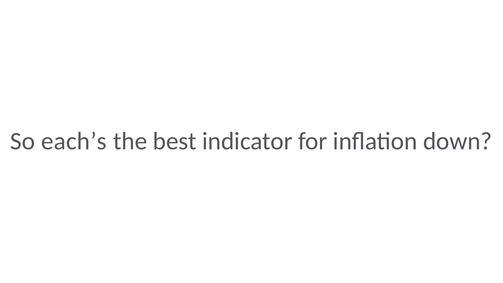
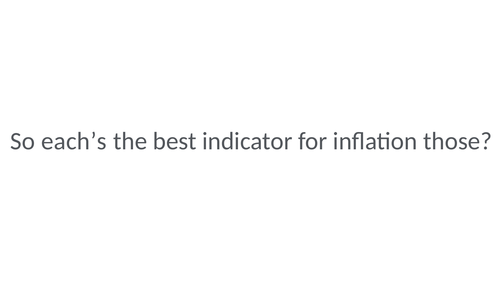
down: down -> those (458, 141)
